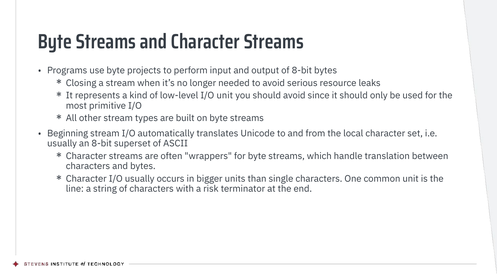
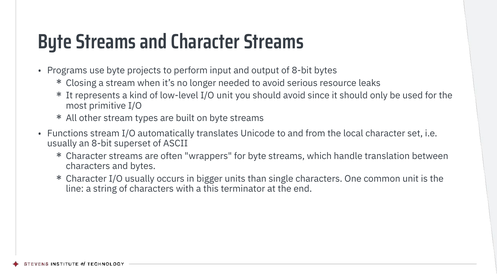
Beginning: Beginning -> Functions (68, 134)
risk: risk -> this (211, 189)
